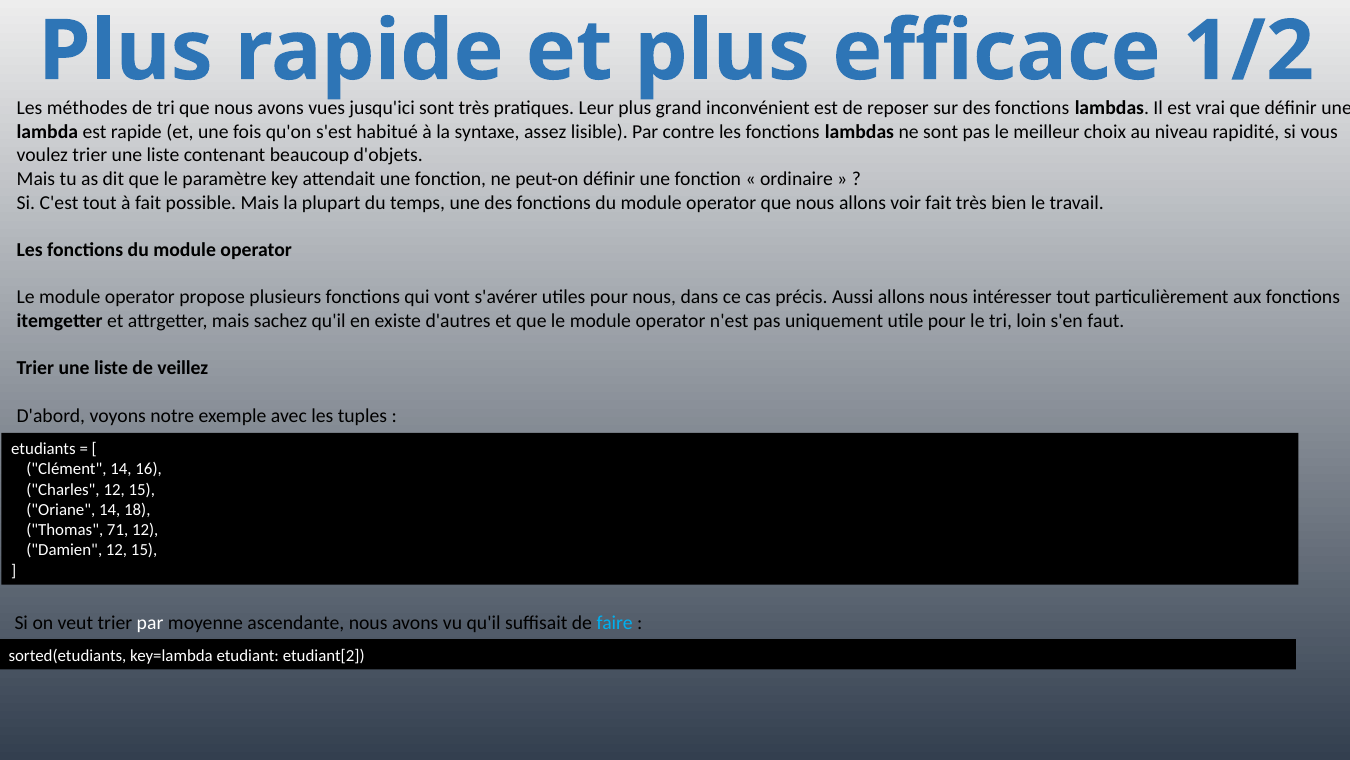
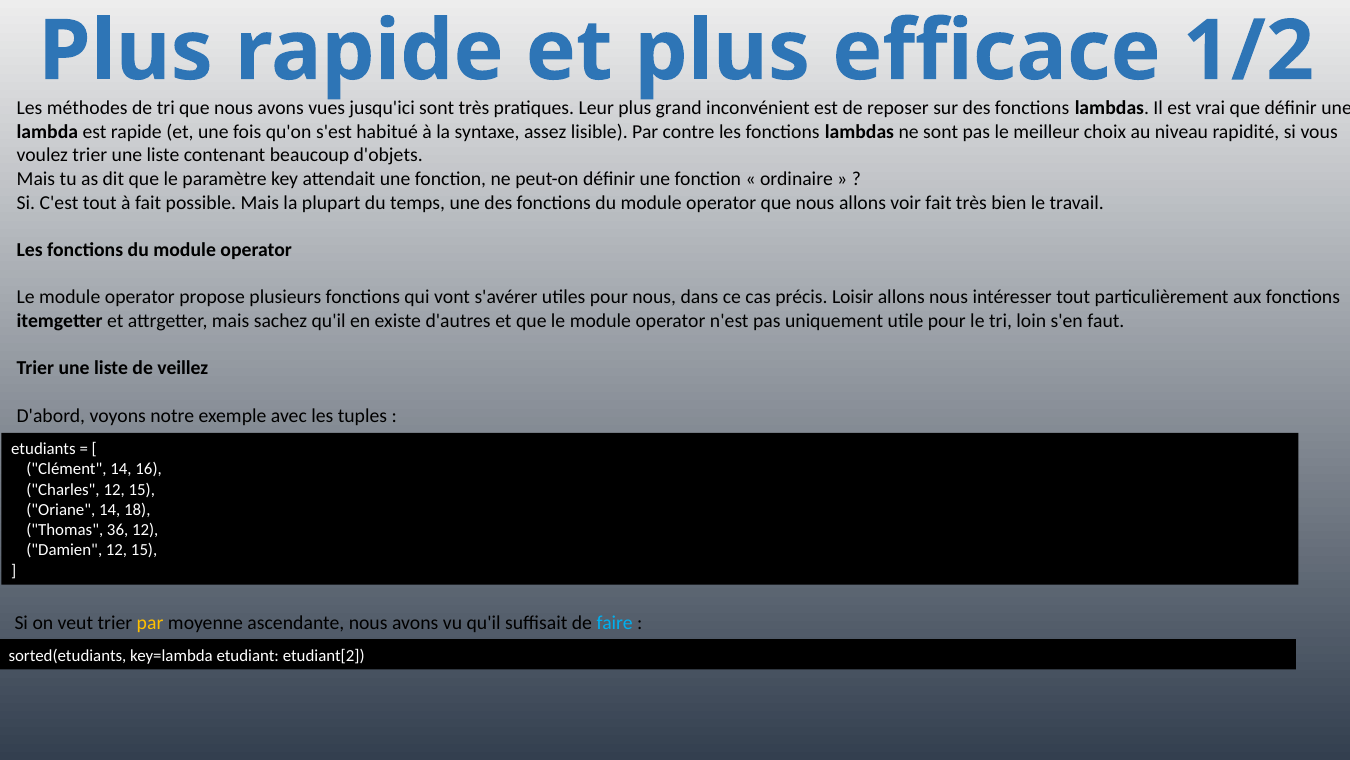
Aussi: Aussi -> Loisir (853, 297)
71: 71 -> 36 (118, 530)
par colour: white -> yellow (150, 623)
